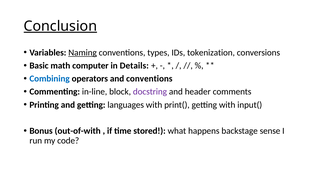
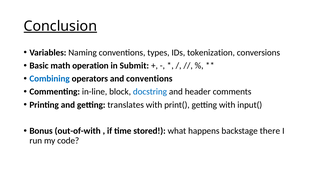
Naming underline: present -> none (83, 52)
computer: computer -> operation (90, 65)
Details: Details -> Submit (134, 65)
docstring colour: purple -> blue (150, 91)
languages: languages -> translates (126, 104)
sense: sense -> there (270, 130)
